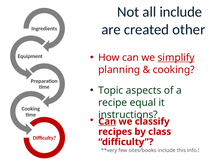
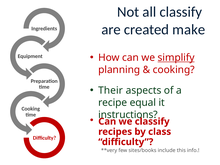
all include: include -> classify (181, 12)
other: other -> make (189, 30)
Topic: Topic -> Their (111, 91)
Can underline: present -> none (107, 121)
